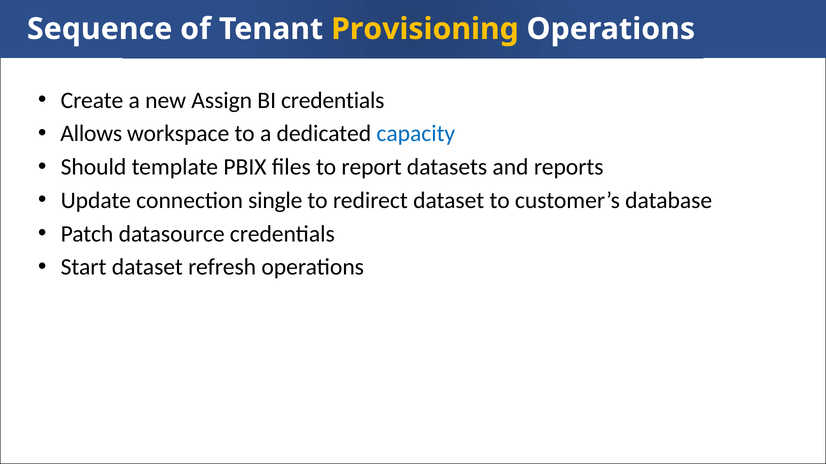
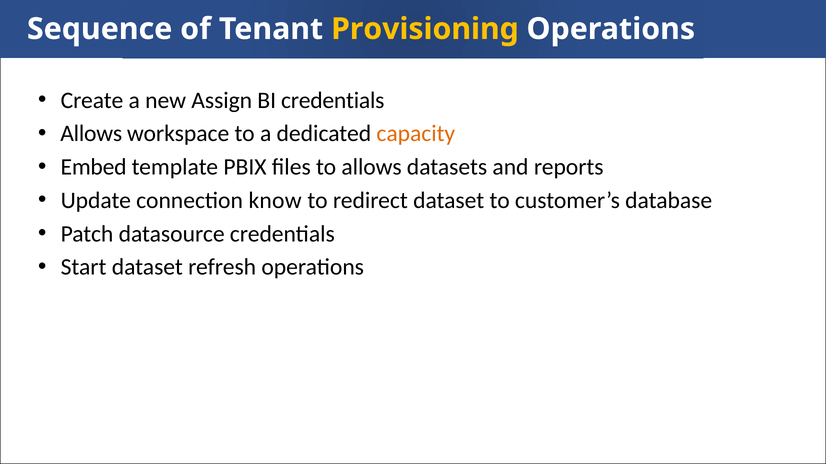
capacity colour: blue -> orange (416, 134)
Should: Should -> Embed (94, 167)
to report: report -> allows (372, 167)
single: single -> know (275, 201)
